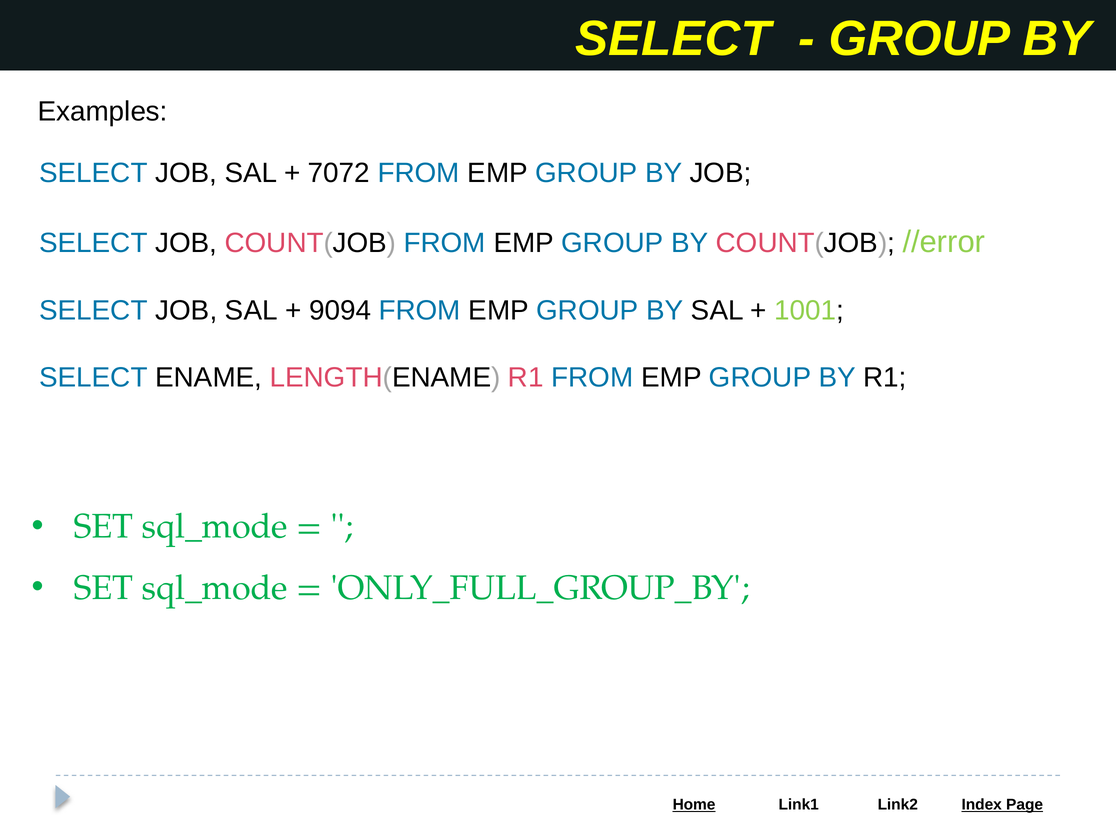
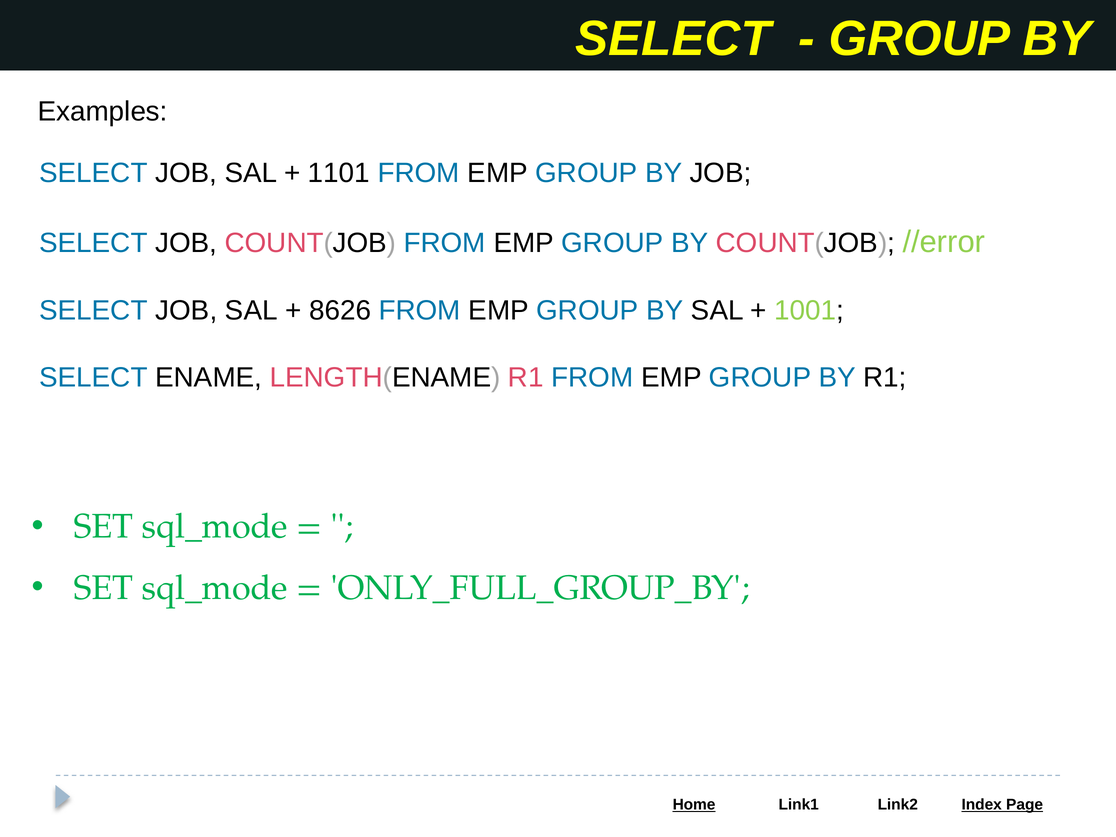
7072: 7072 -> 1101 (339, 173)
9094: 9094 -> 8626 (340, 311)
